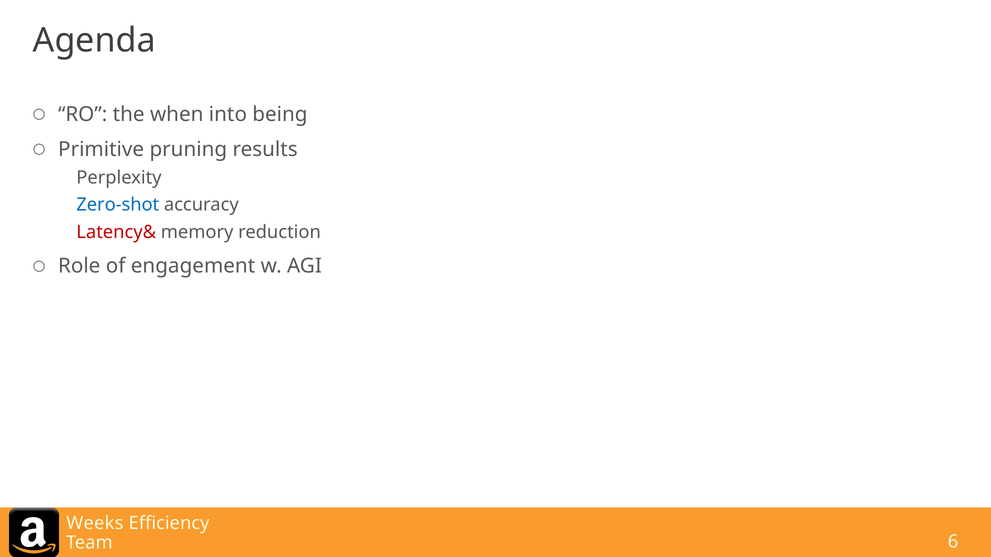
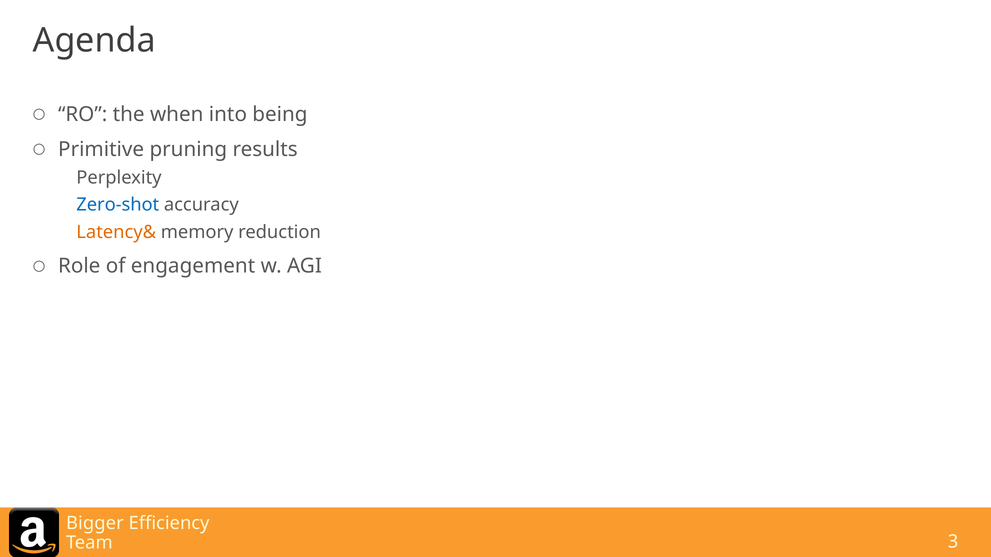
Latency& colour: red -> orange (116, 232)
Weeks: Weeks -> Bigger (95, 523)
6: 6 -> 3 (953, 542)
